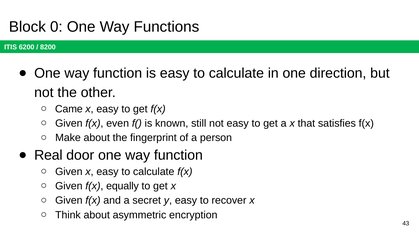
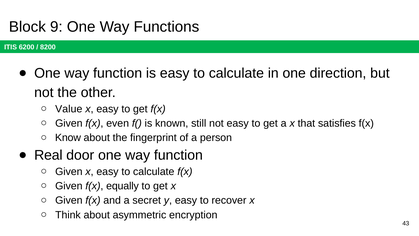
0: 0 -> 9 (56, 27)
Came: Came -> Value (69, 109)
Make: Make -> Know (68, 138)
